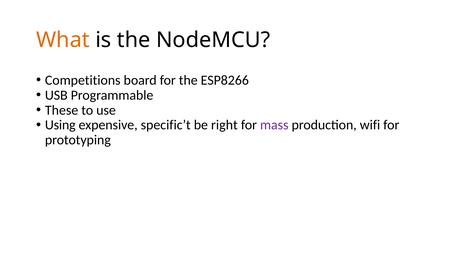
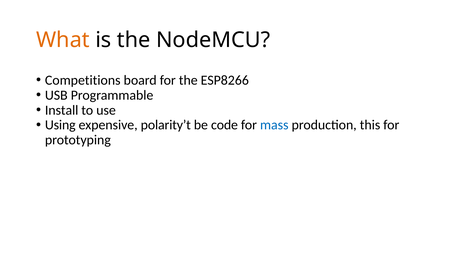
These: These -> Install (62, 110)
specific’t: specific’t -> polarity’t (166, 125)
right: right -> code (225, 125)
mass colour: purple -> blue (274, 125)
wifi: wifi -> this (370, 125)
